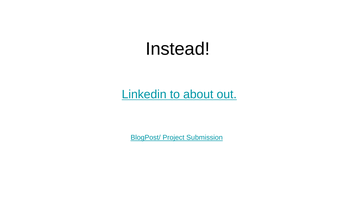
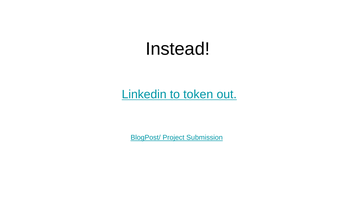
about: about -> token (198, 94)
